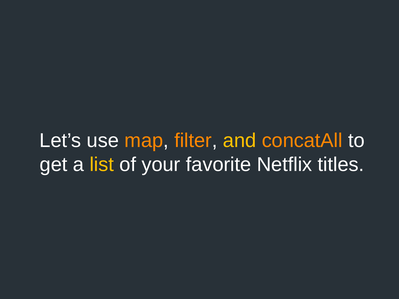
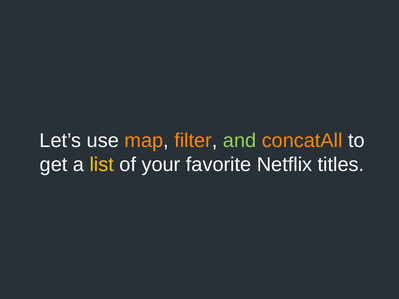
and colour: yellow -> light green (240, 141)
